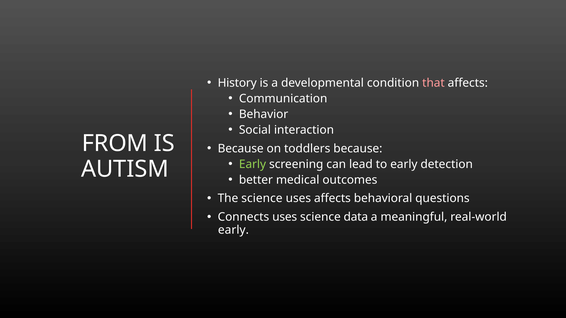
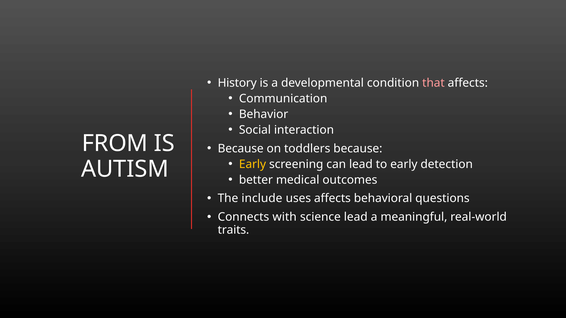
Early colour: light green -> yellow (253, 164)
The science: science -> include (262, 199)
Connects uses: uses -> with (285, 217)
science data: data -> lead (356, 217)
early: early -> traits (233, 230)
